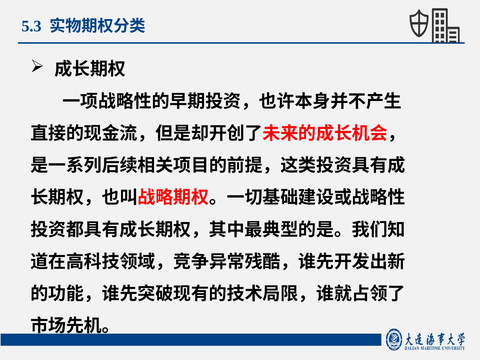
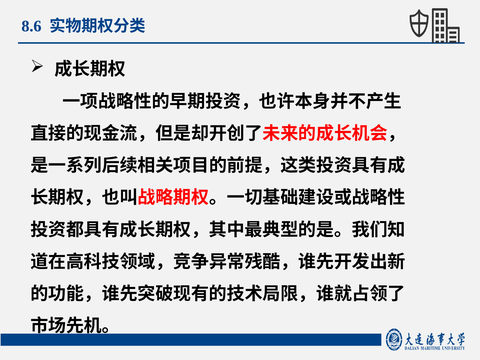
5.3: 5.3 -> 8.6 (31, 26)
